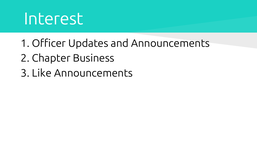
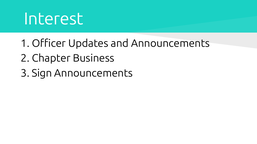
Like: Like -> Sign (42, 73)
